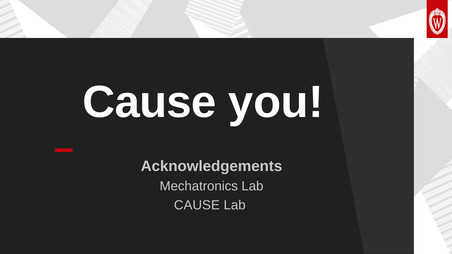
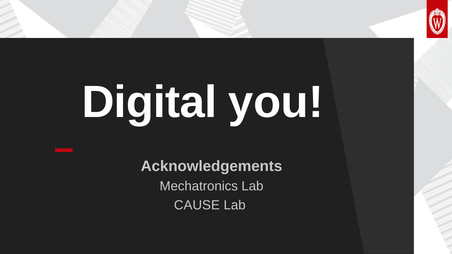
Cause: Cause -> Digital (149, 102)
